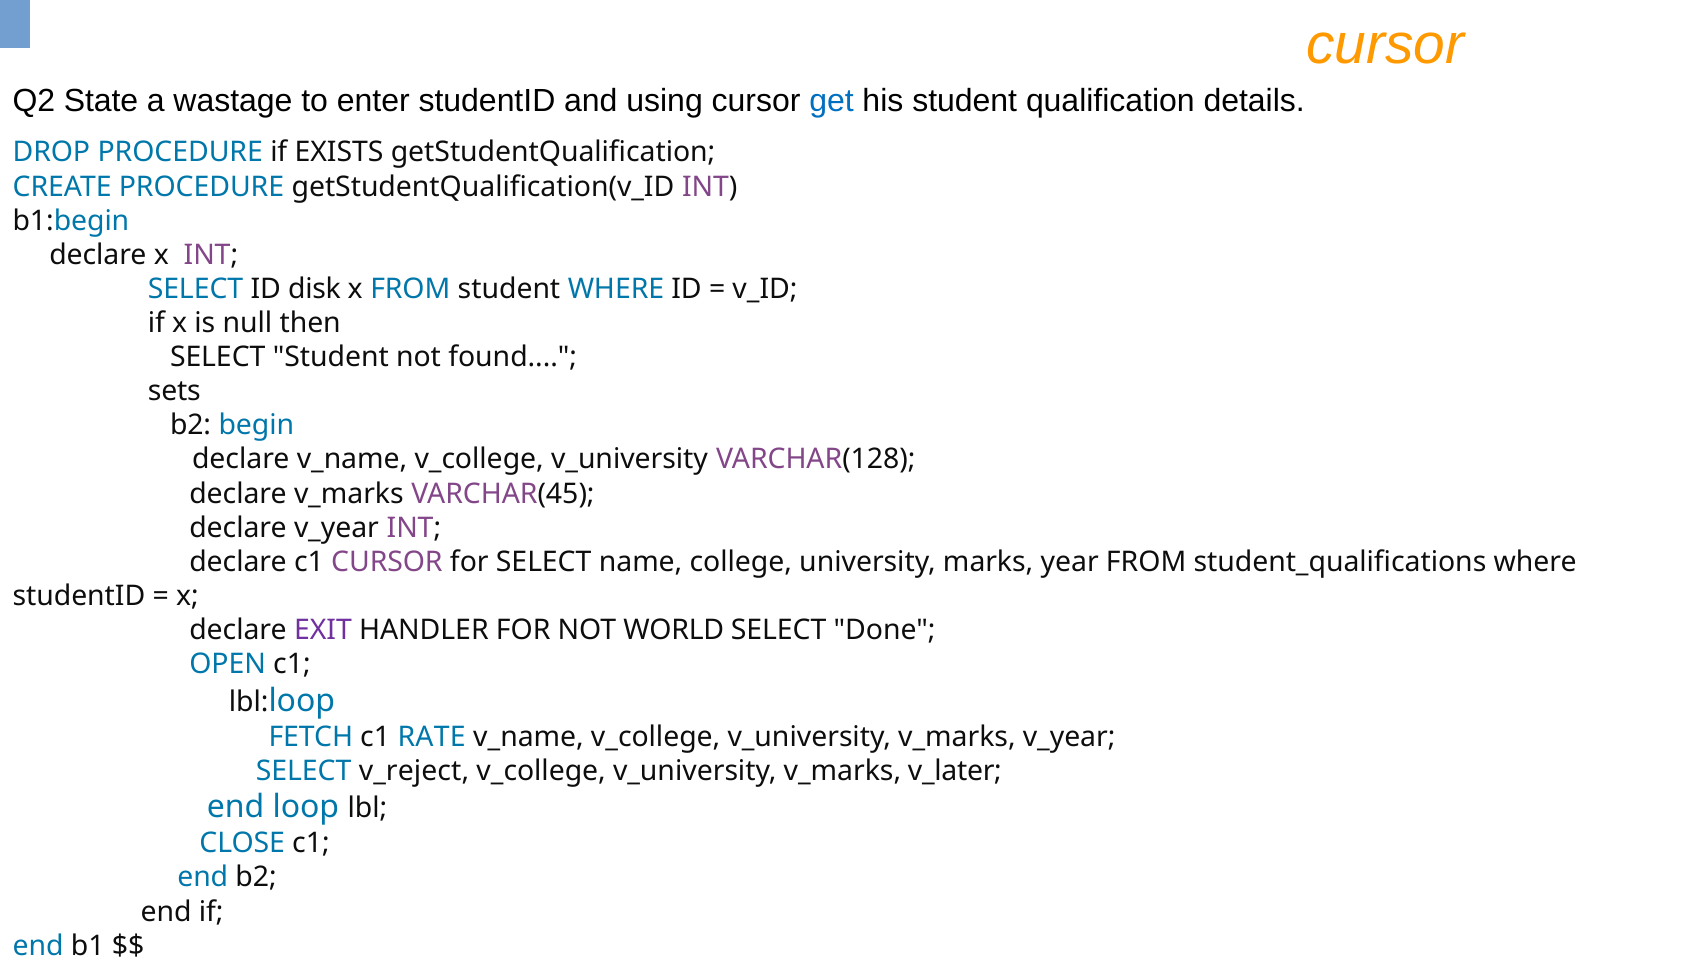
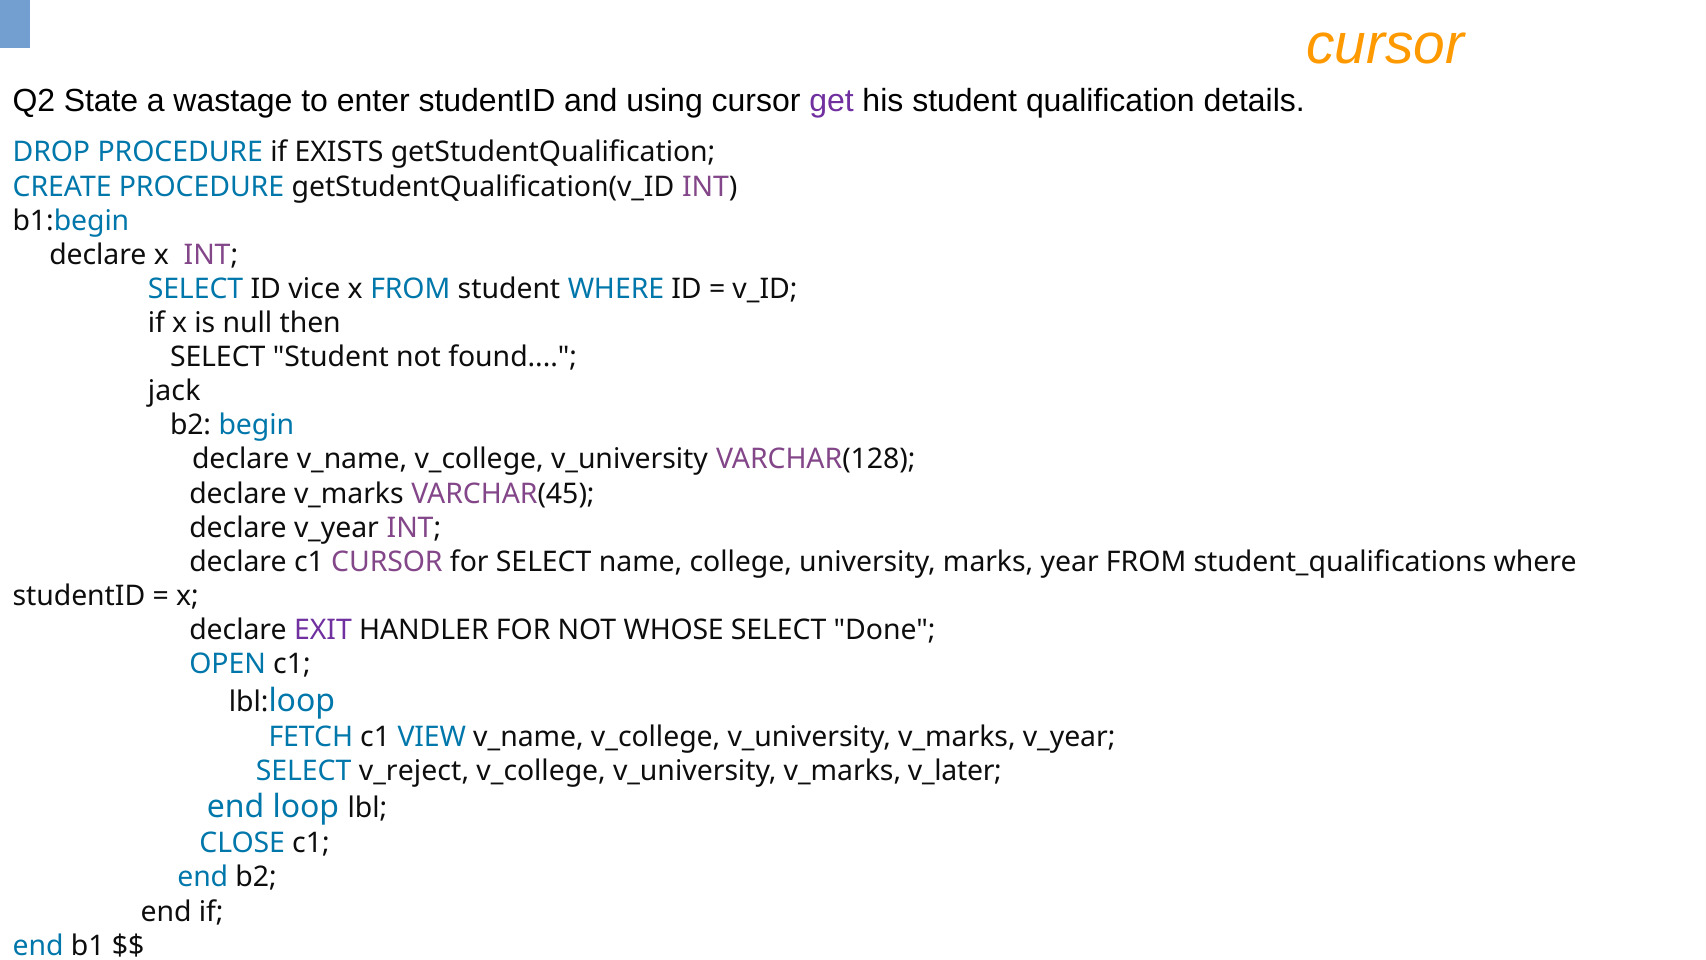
get colour: blue -> purple (831, 101)
disk: disk -> vice (314, 289)
sets: sets -> jack (174, 391)
WORLD: WORLD -> WHOSE (674, 630)
RATE: RATE -> VIEW (432, 737)
